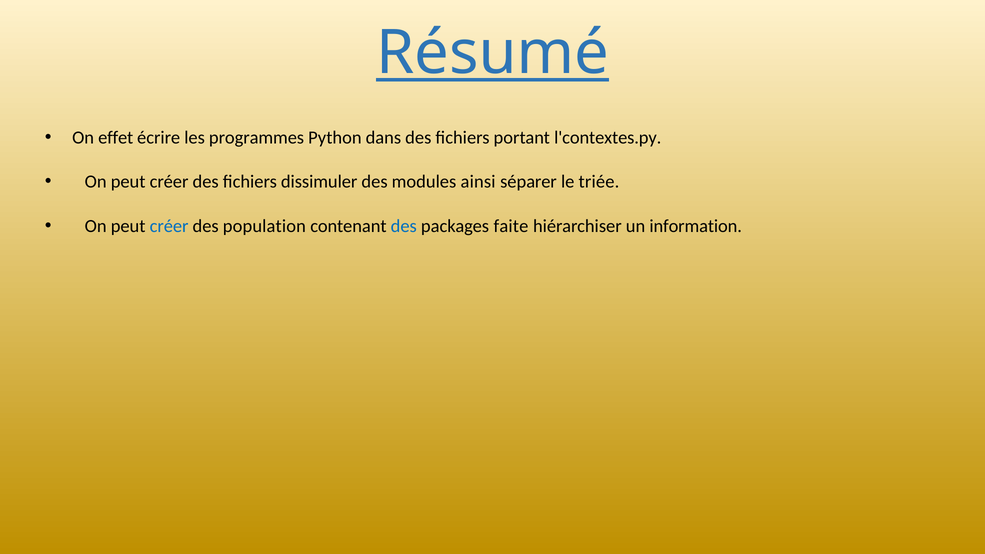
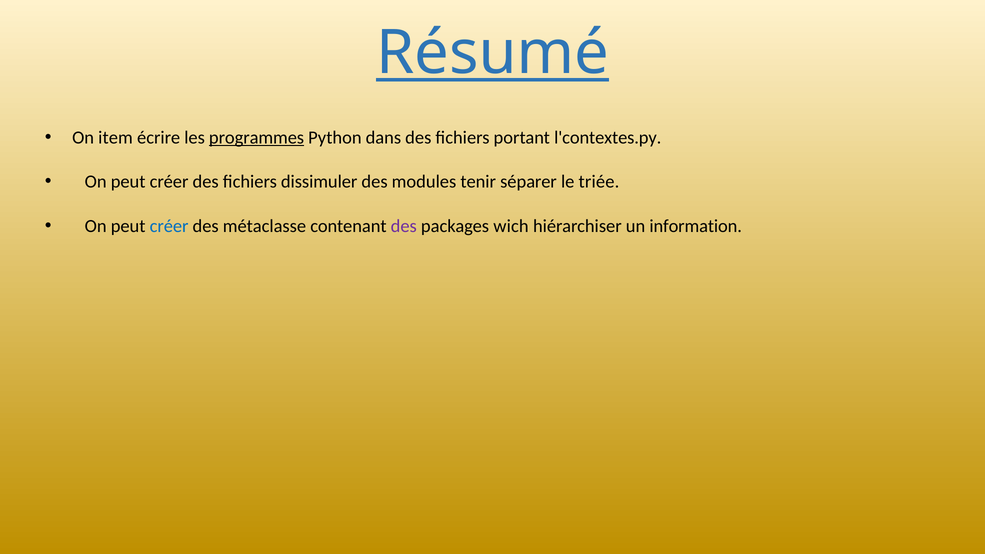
effet: effet -> item (116, 138)
programmes underline: none -> present (257, 138)
ainsi: ainsi -> tenir (478, 182)
population: population -> métaclasse (264, 226)
des colour: blue -> purple (404, 226)
faite: faite -> wich (511, 226)
